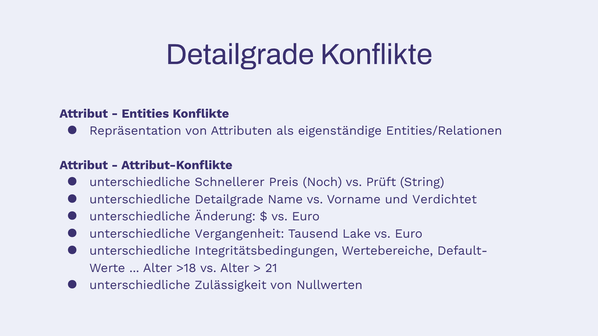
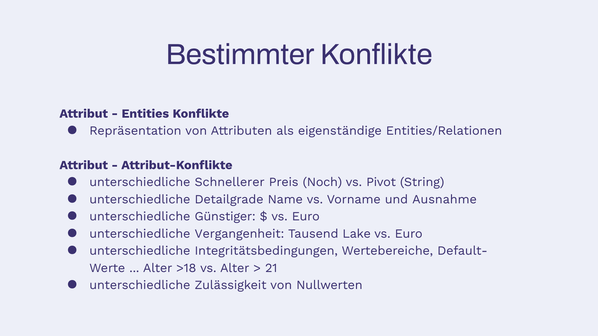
Detailgrade: Detailgrade -> Bestimmter (240, 55)
Prüft: Prüft -> Pivot (381, 182)
Verdichtet: Verdichtet -> Ausnahme (445, 200)
Änderung: Änderung -> Günstiger (225, 217)
